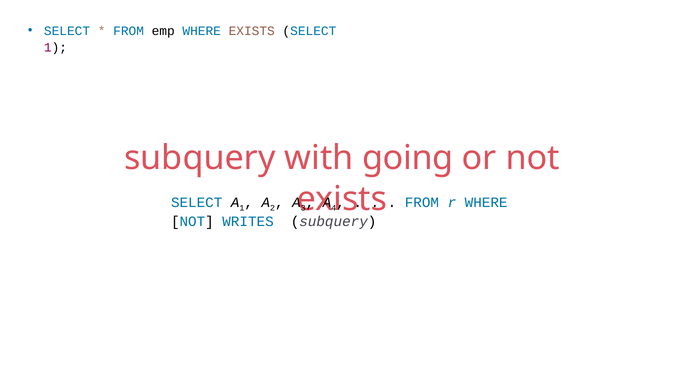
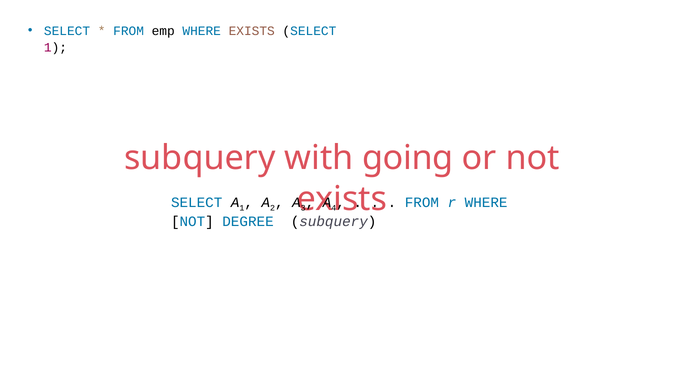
WRITES: WRITES -> DEGREE (248, 222)
